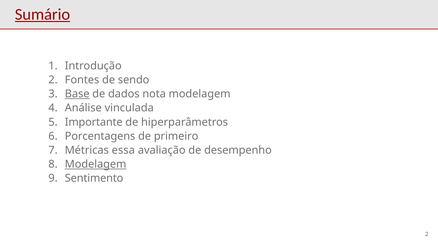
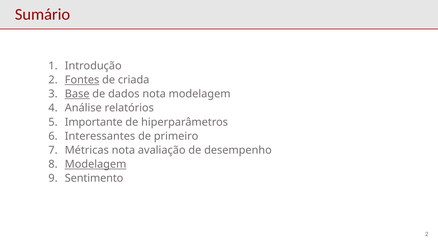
Sumário underline: present -> none (42, 14)
Fontes underline: none -> present (82, 80)
sendo: sendo -> criada (134, 80)
vinculada: vinculada -> relatórios (129, 108)
Porcentagens: Porcentagens -> Interessantes (100, 136)
Métricas essa: essa -> nota (123, 150)
